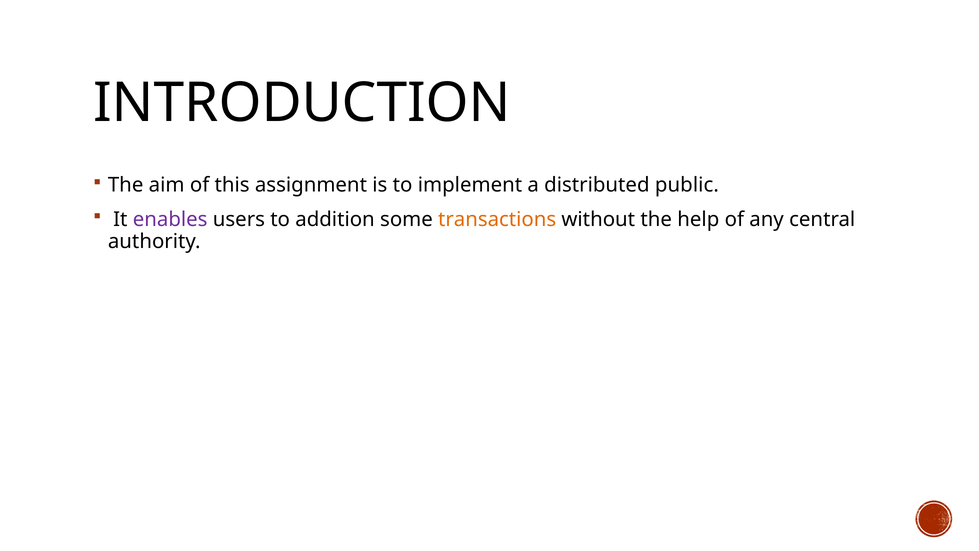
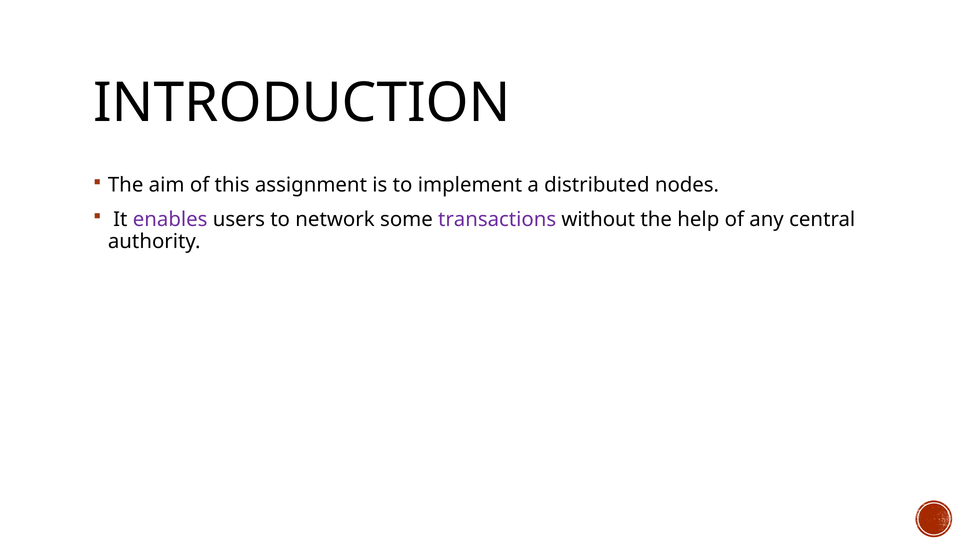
public: public -> nodes (687, 185)
addition: addition -> network (335, 219)
transactions colour: orange -> purple (497, 219)
